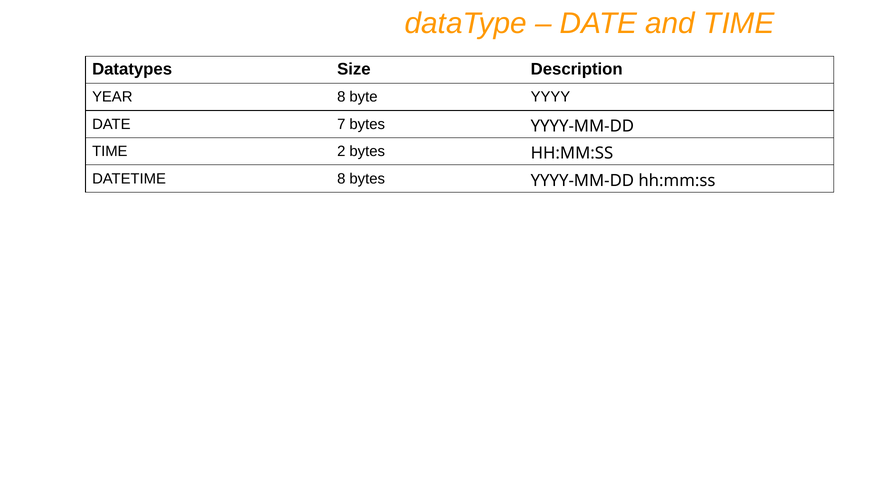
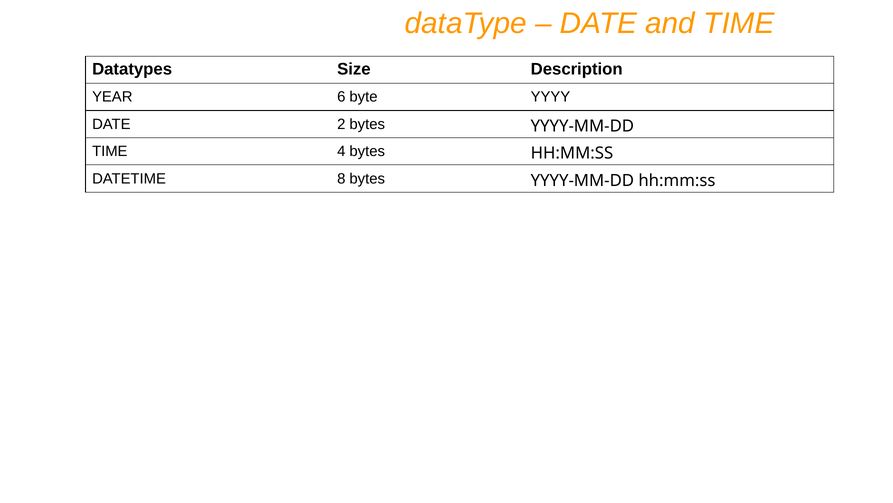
YEAR 8: 8 -> 6 (341, 97)
7: 7 -> 2 (341, 124)
2: 2 -> 4 (341, 151)
